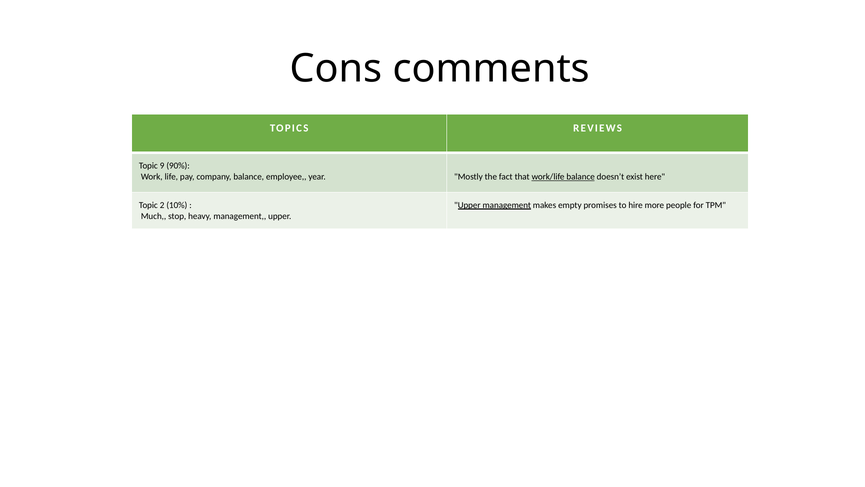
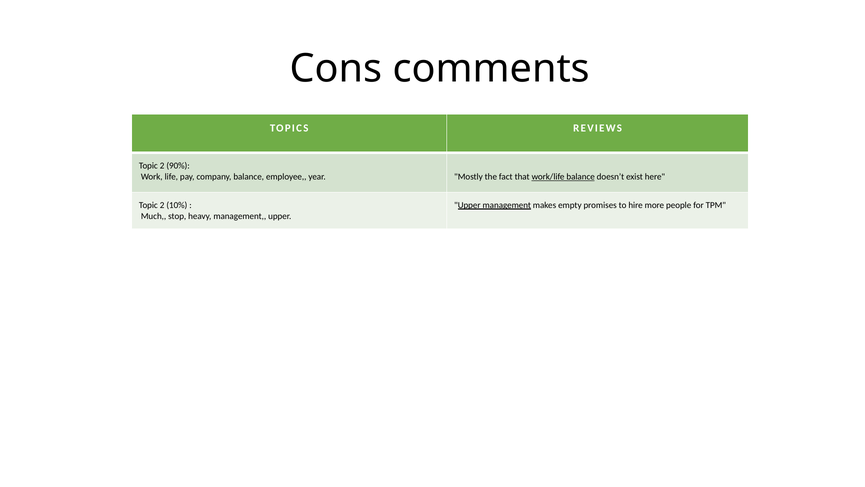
9: 9 -> 2 (162, 166)
